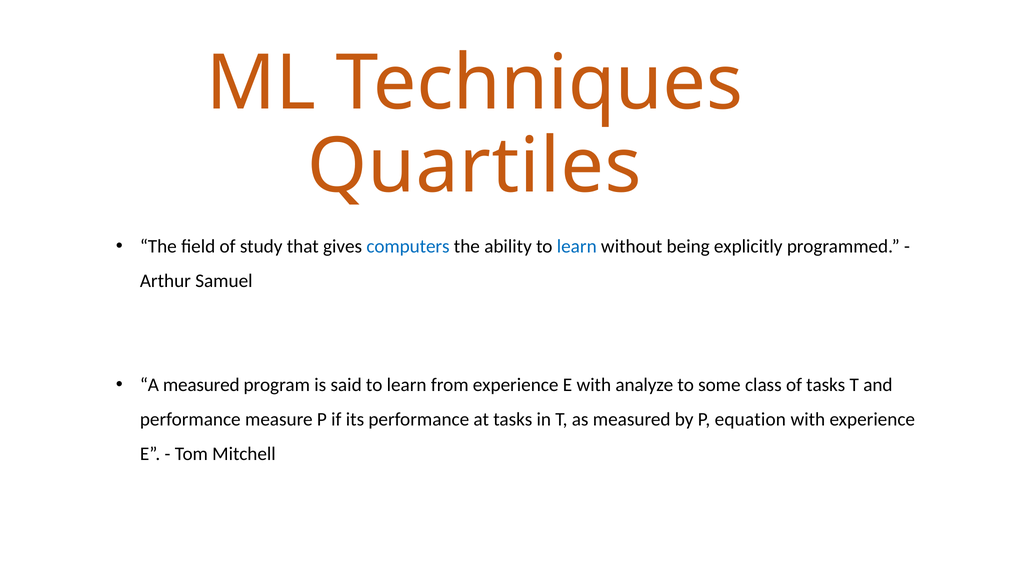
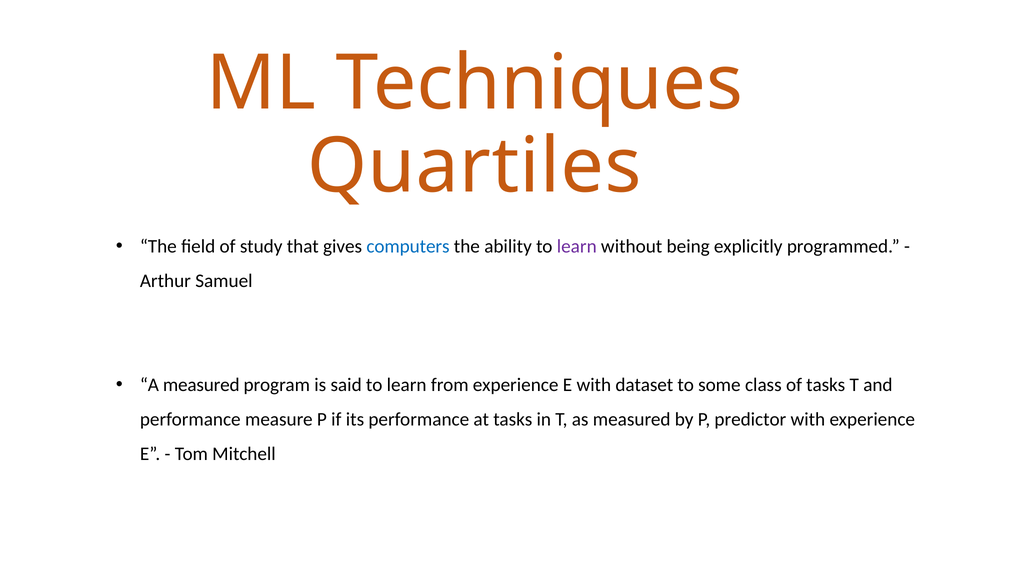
learn colour: blue -> purple (577, 246)
analyze: analyze -> dataset (644, 385)
equation: equation -> predictor (750, 419)
